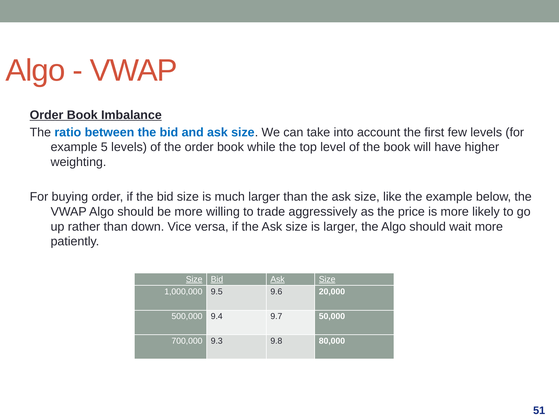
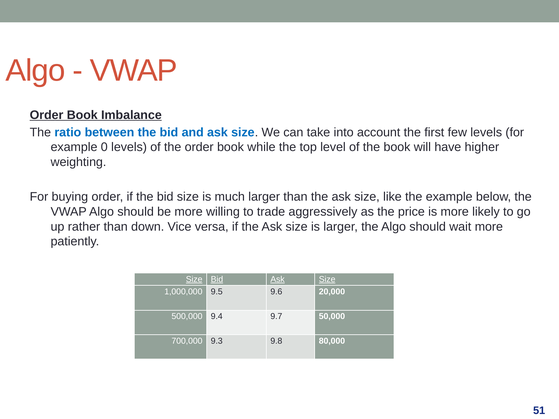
5: 5 -> 0 (104, 147)
